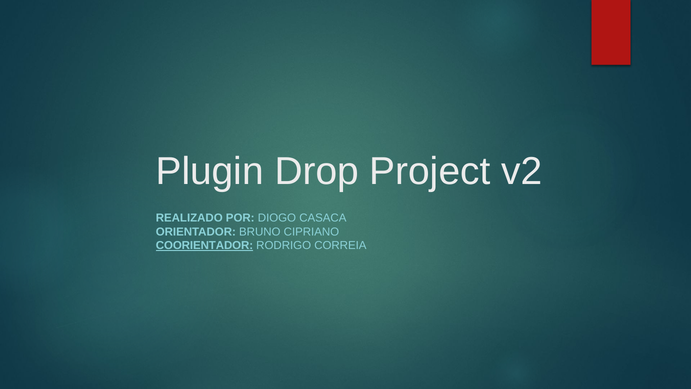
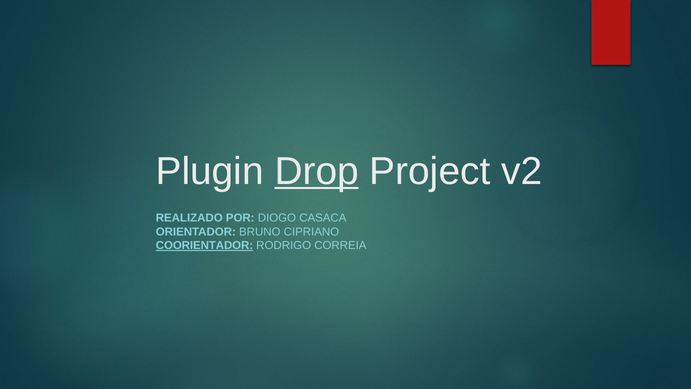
Drop underline: none -> present (317, 171)
